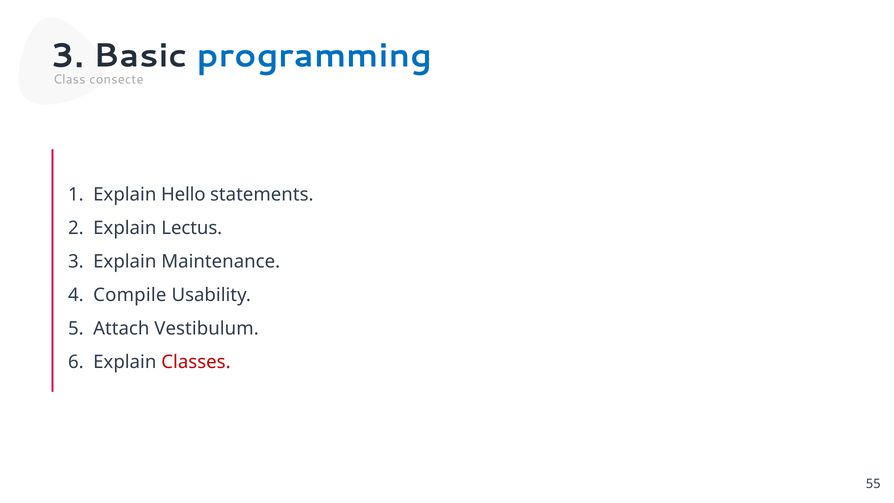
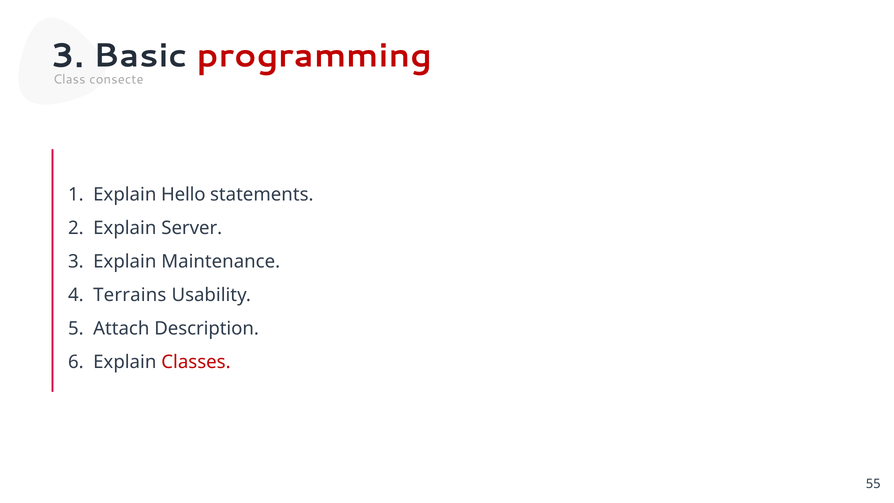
programming colour: blue -> red (314, 56)
Lectus: Lectus -> Server (192, 228)
Compile: Compile -> Terrains (130, 295)
Vestibulum: Vestibulum -> Description (207, 329)
